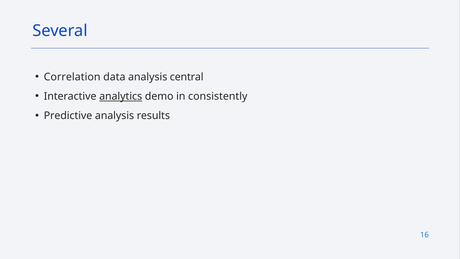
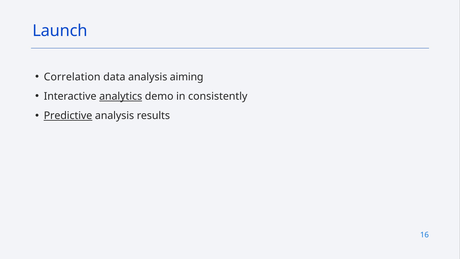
Several: Several -> Launch (60, 31)
central: central -> aiming (187, 77)
Predictive underline: none -> present (68, 116)
